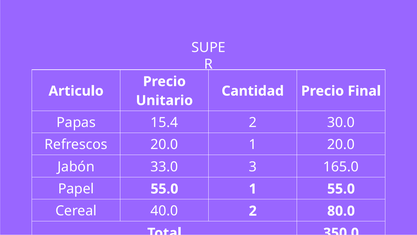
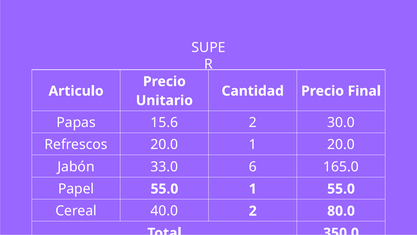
15.4: 15.4 -> 15.6 (164, 122)
3: 3 -> 6 (253, 166)
